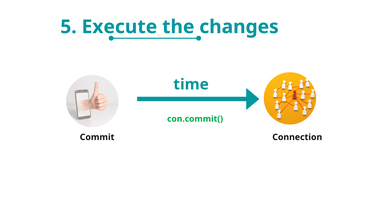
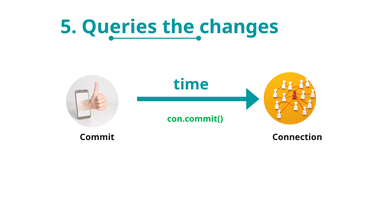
Execute: Execute -> Queries (119, 27)
